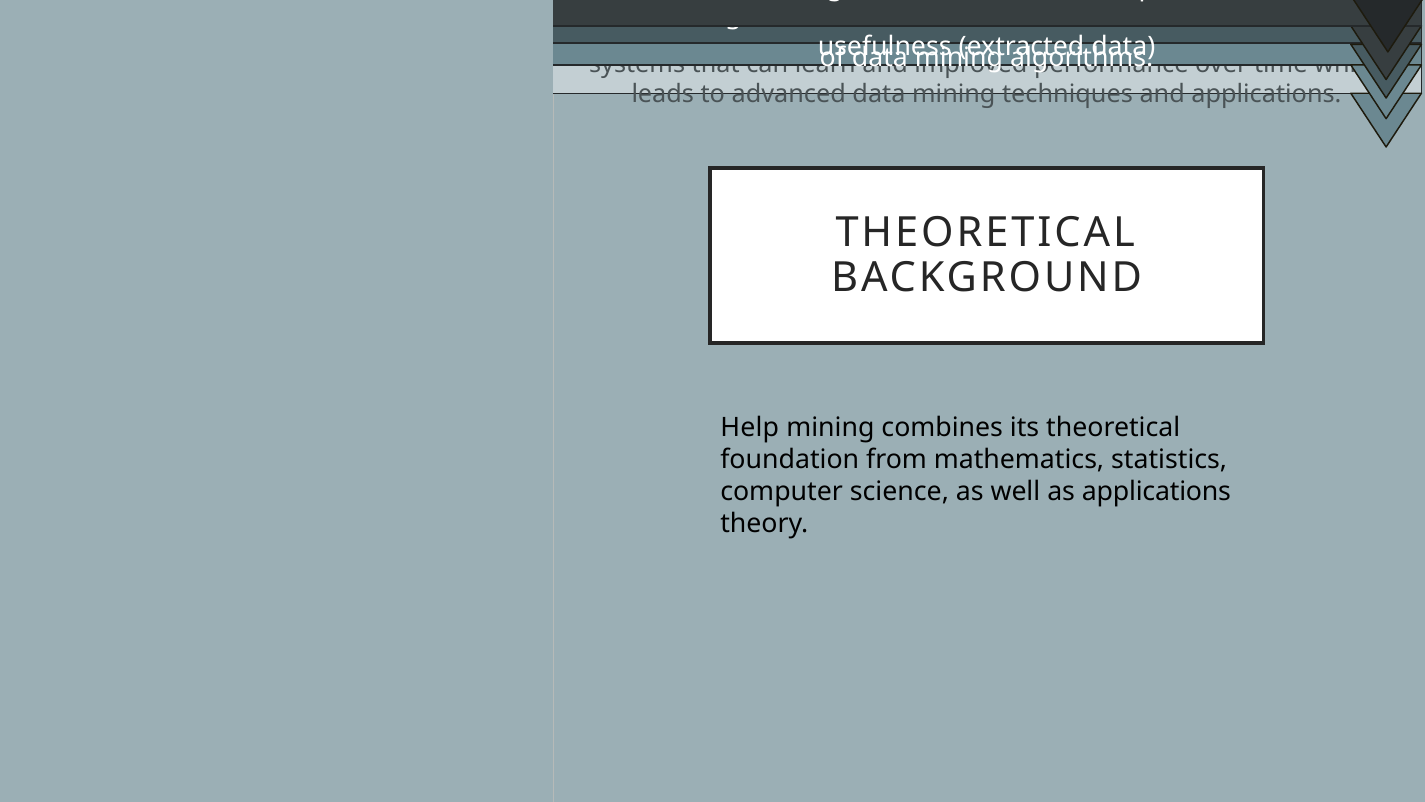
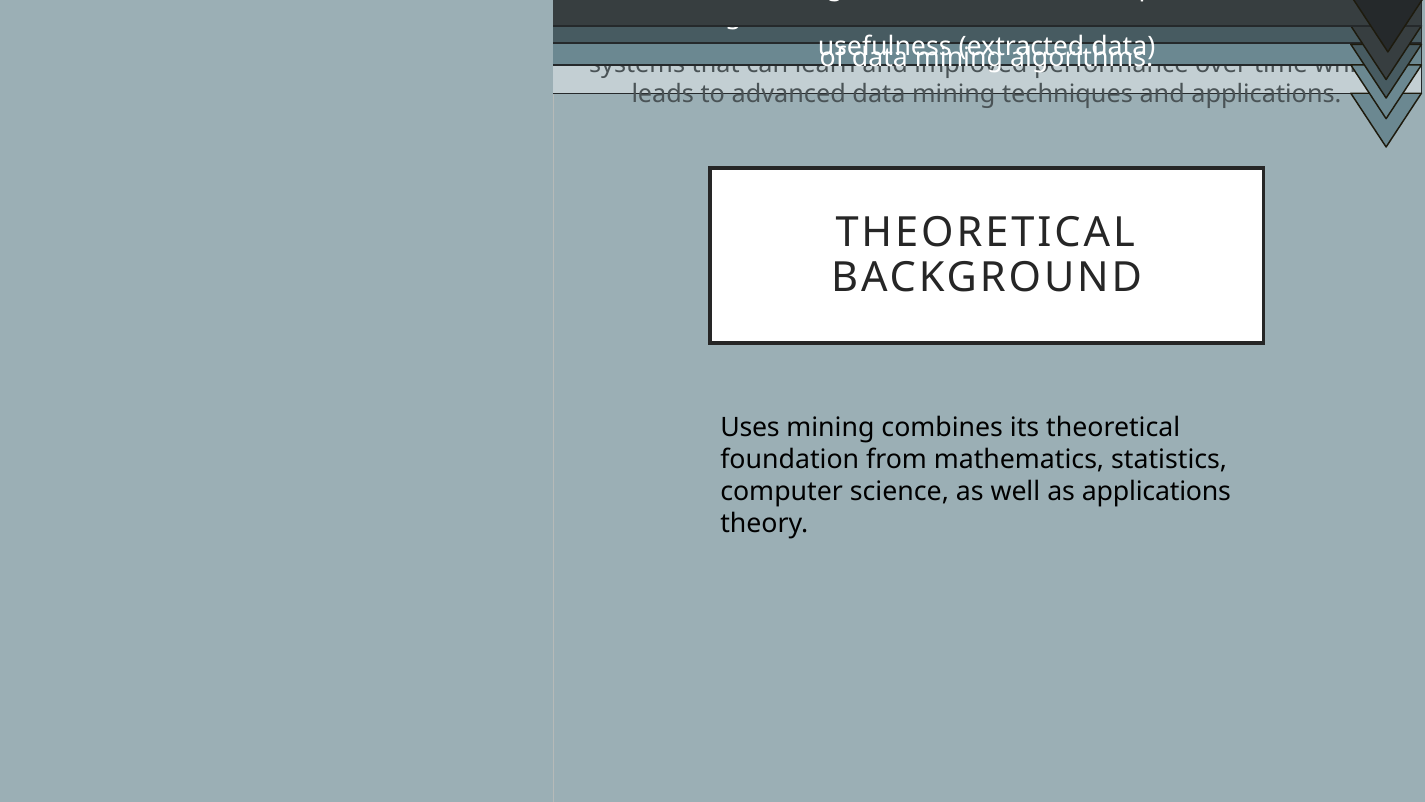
Help: Help -> Uses (750, 427)
